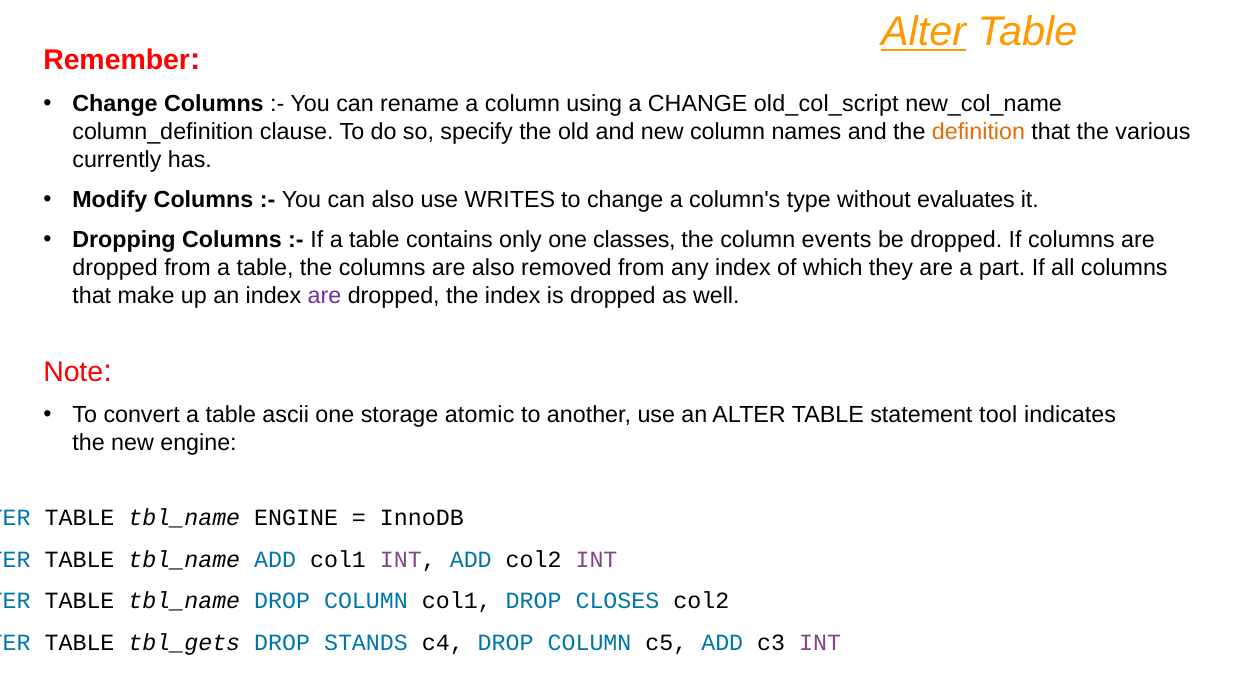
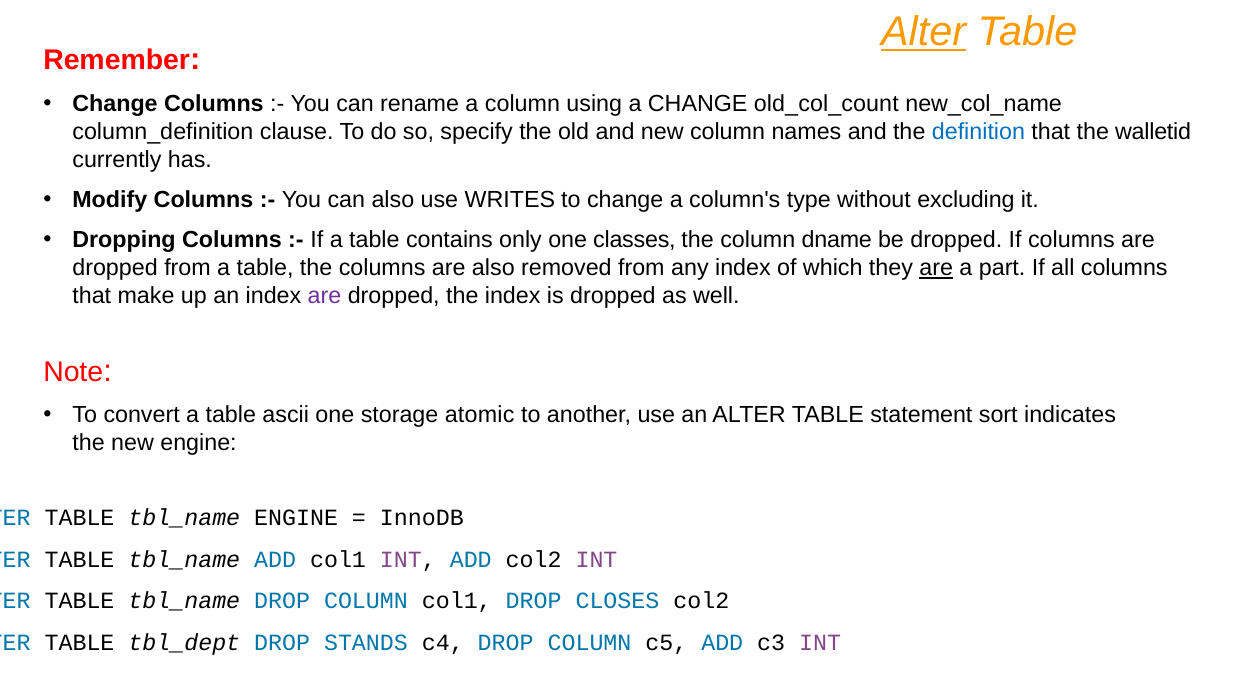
old_col_script: old_col_script -> old_col_count (826, 104)
definition colour: orange -> blue (978, 132)
various: various -> walletid (1153, 132)
evaluates: evaluates -> excluding (966, 200)
events: events -> dname (837, 240)
are underline: none -> present (936, 268)
tool: tool -> sort (998, 416)
tbl_gets: tbl_gets -> tbl_dept (184, 644)
